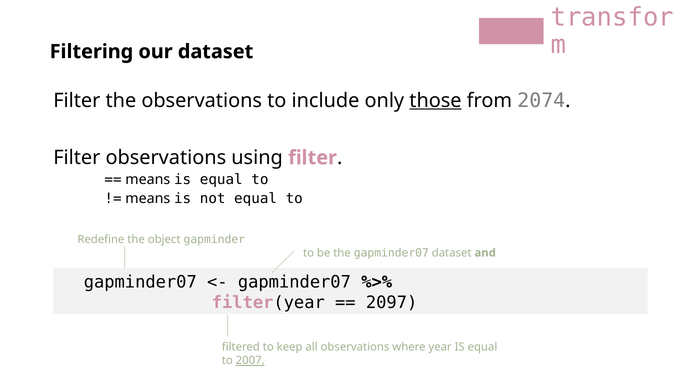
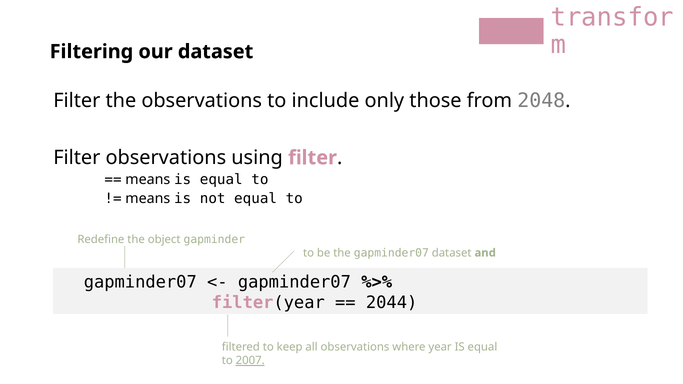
those underline: present -> none (435, 101)
2074: 2074 -> 2048 (541, 101)
2097: 2097 -> 2044 (392, 303)
